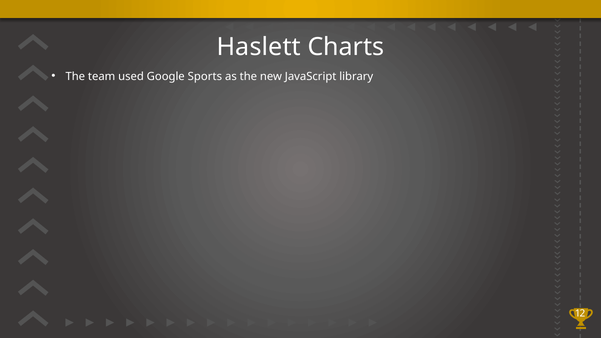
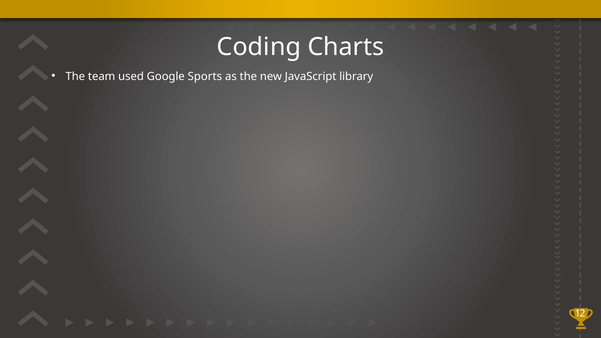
Haslett: Haslett -> Coding (259, 47)
